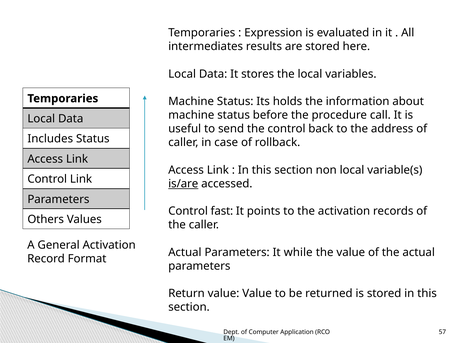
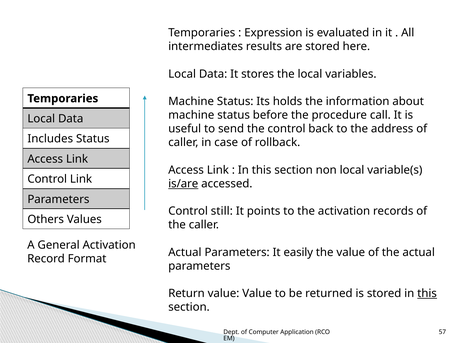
fast: fast -> still (222, 211)
while: while -> easily (298, 252)
this underline: none -> present (427, 293)
